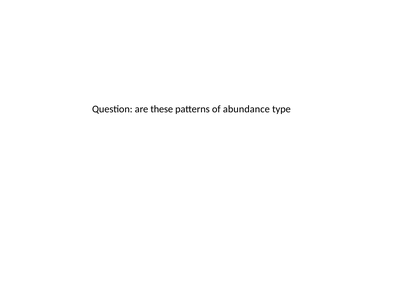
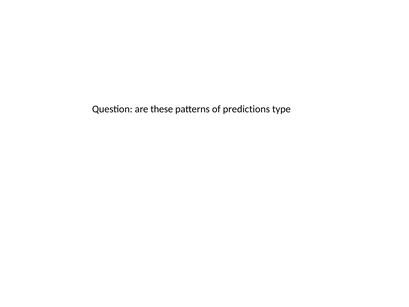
abundance: abundance -> predictions (246, 109)
